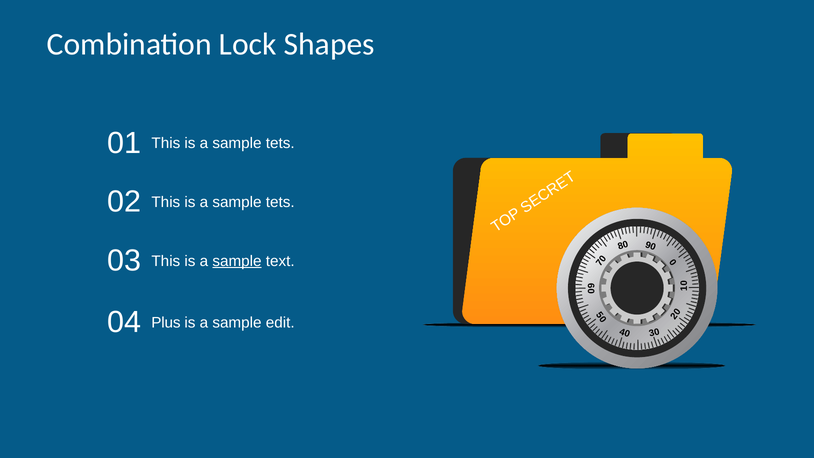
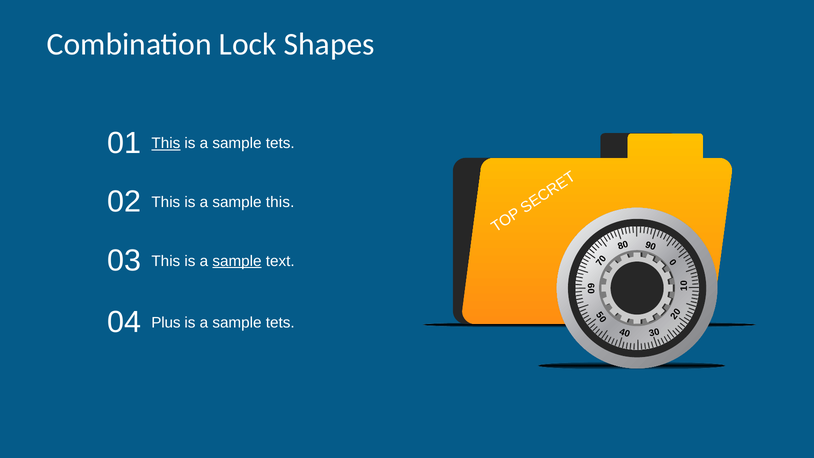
This underline: none -> present (166, 143)
tets: tets -> this (280, 202)
edit: edit -> tets (280, 323)
